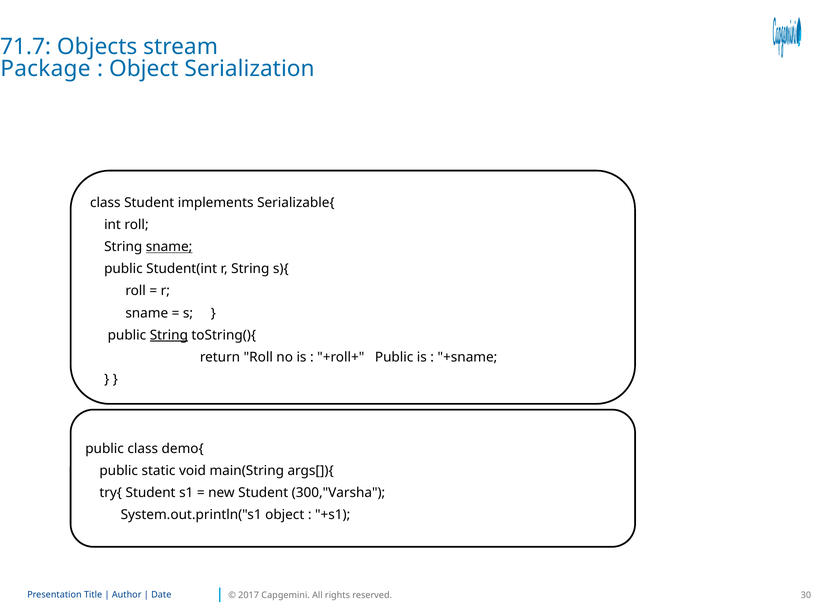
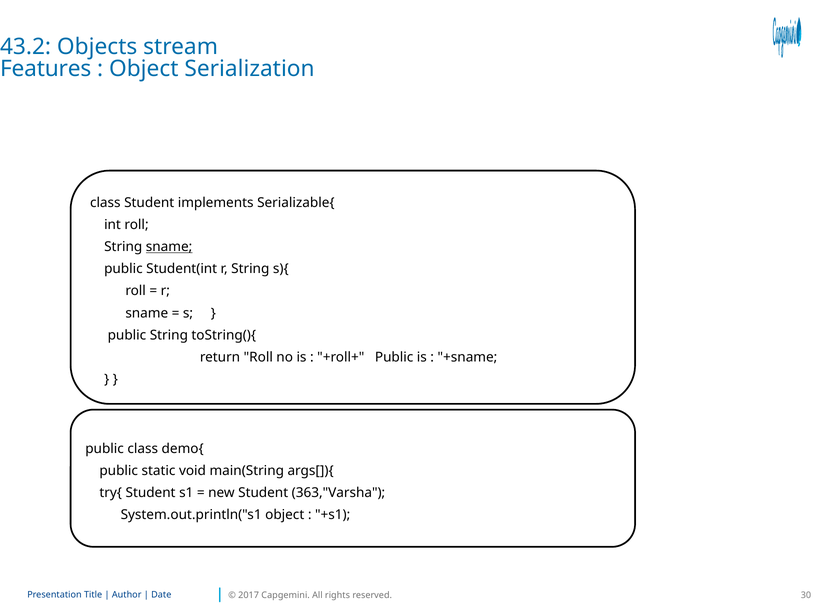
71.7: 71.7 -> 43.2 (26, 47)
Package: Package -> Features (46, 69)
String underline: present -> none (169, 335)
300,"Varsha: 300,"Varsha -> 363,"Varsha (338, 493)
